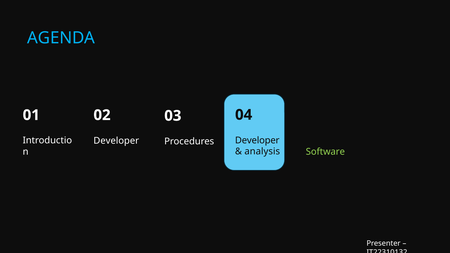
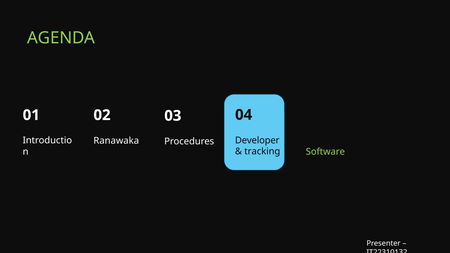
AGENDA colour: light blue -> light green (61, 38)
Developer: Developer -> Ranawaka (116, 141)
analysis: analysis -> tracking (262, 152)
